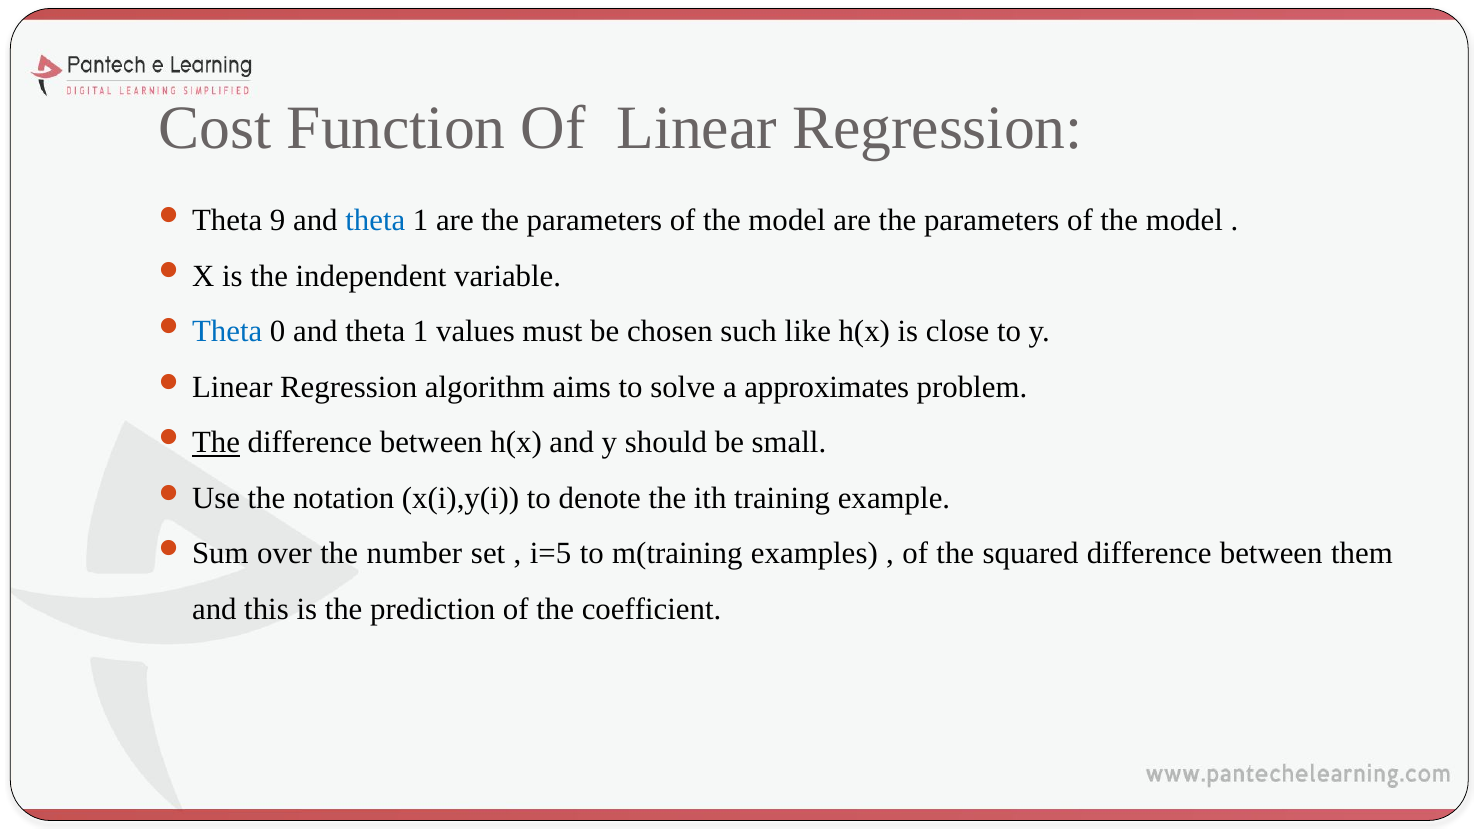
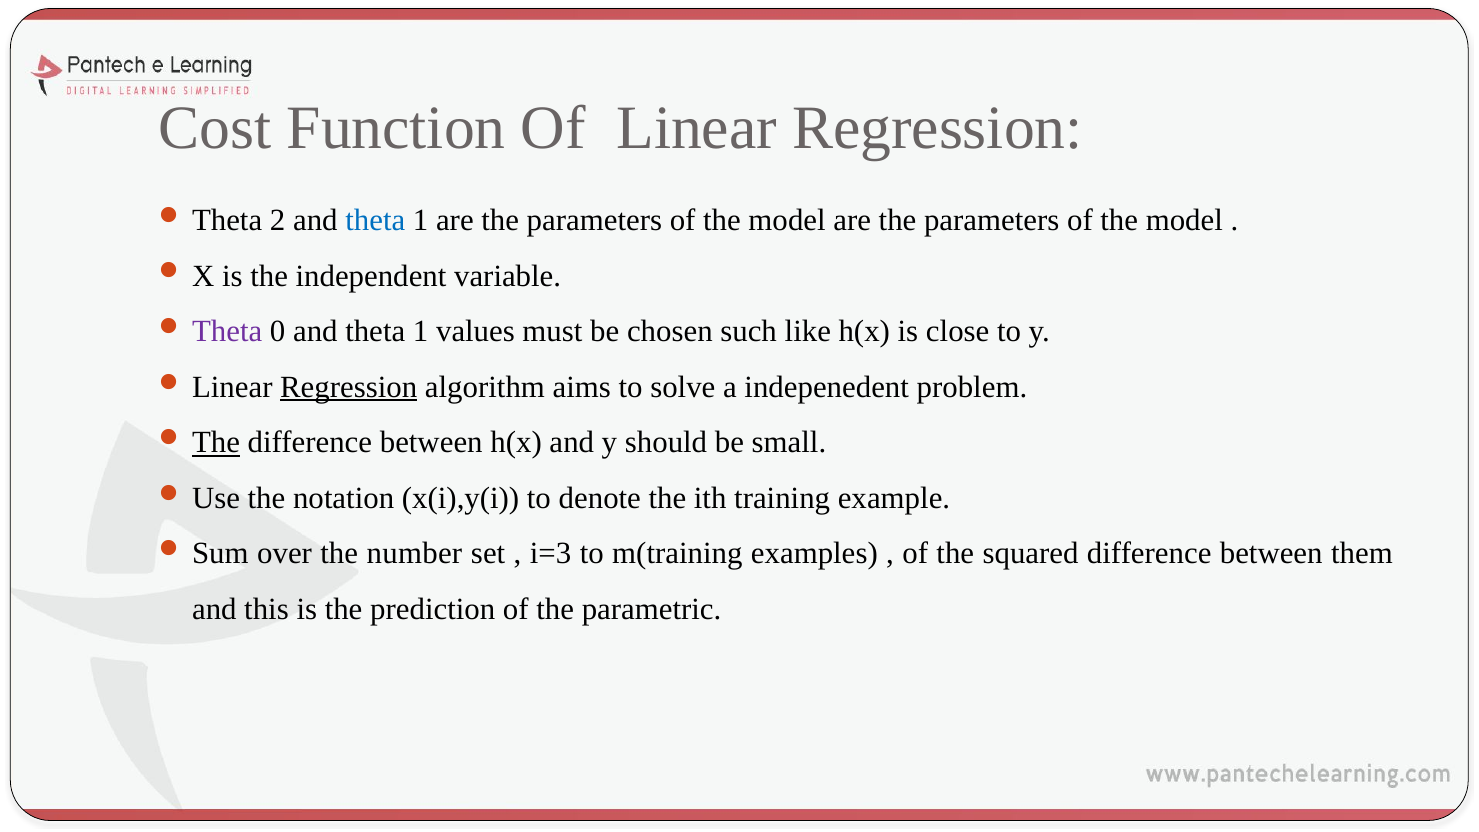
9: 9 -> 2 (278, 220)
Theta colour: blue -> purple (227, 331)
Regression underline: none -> present (349, 387)
approximates: approximates -> indepenedent (827, 387)
i=5: i=5 -> i=3 (551, 554)
coefficient: coefficient -> parametric (652, 609)
